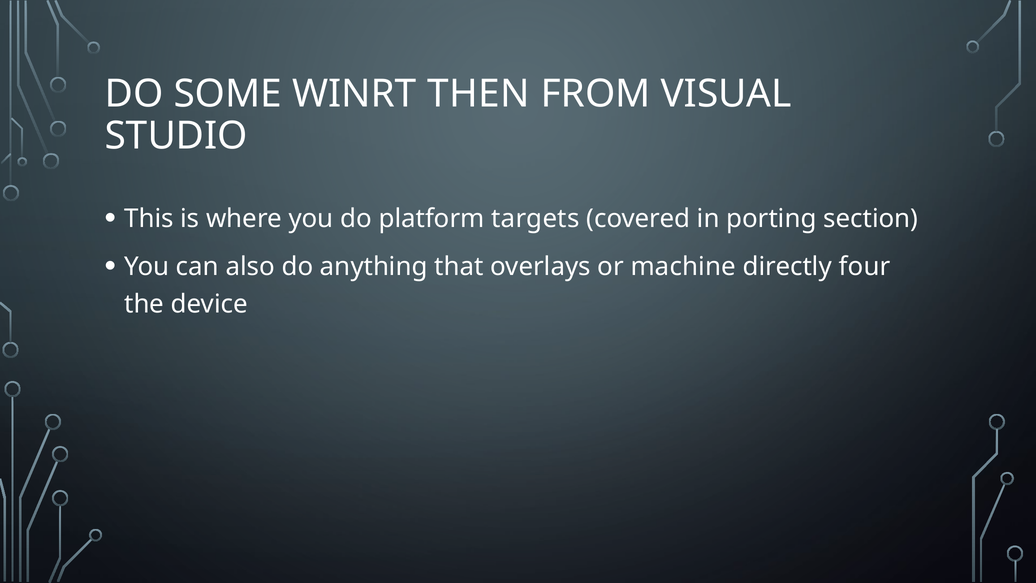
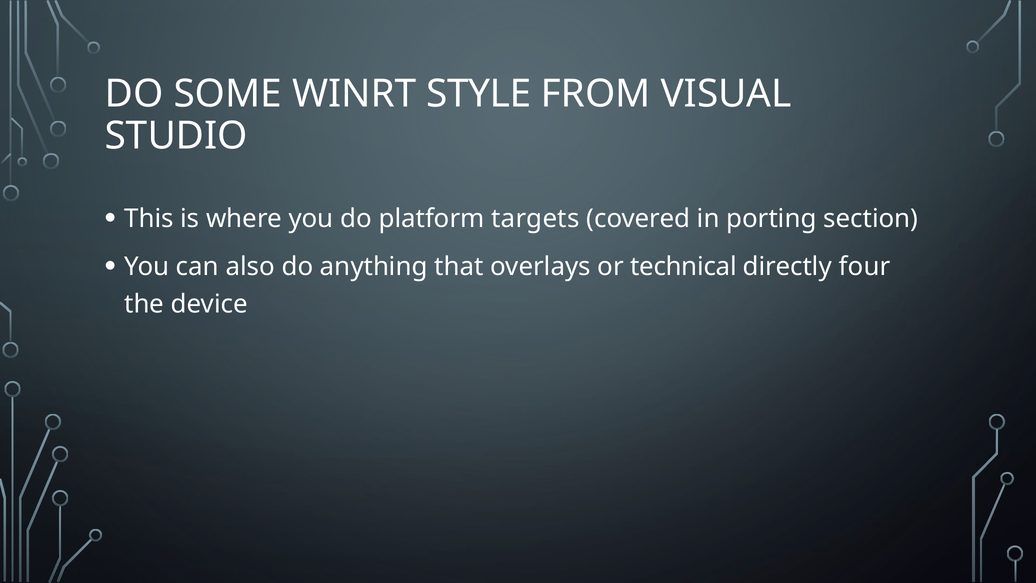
THEN: THEN -> STYLE (479, 94)
machine: machine -> technical (683, 267)
